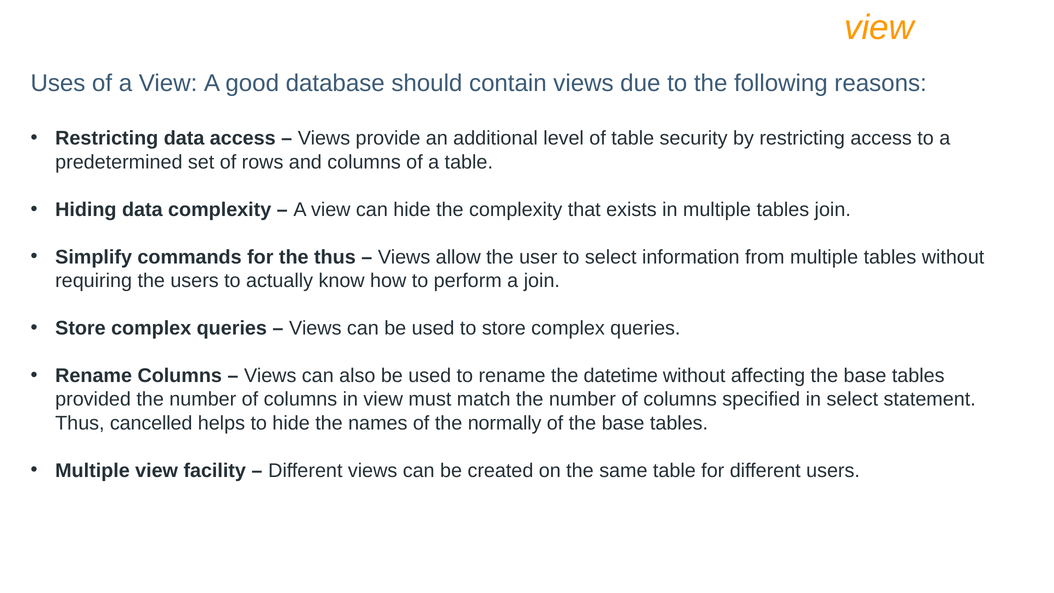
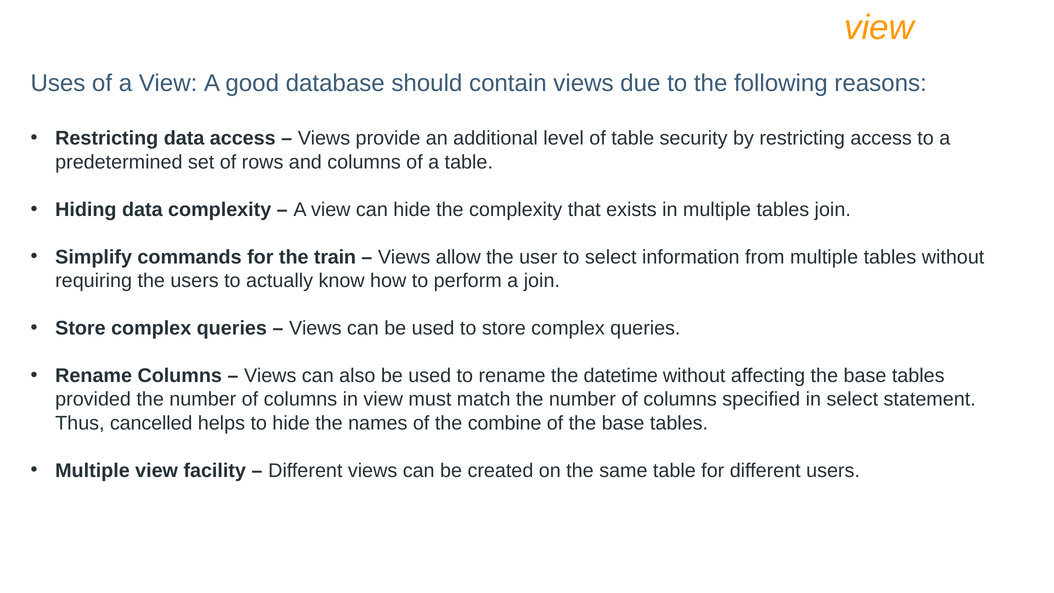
the thus: thus -> train (335, 257)
normally: normally -> combine (505, 423)
